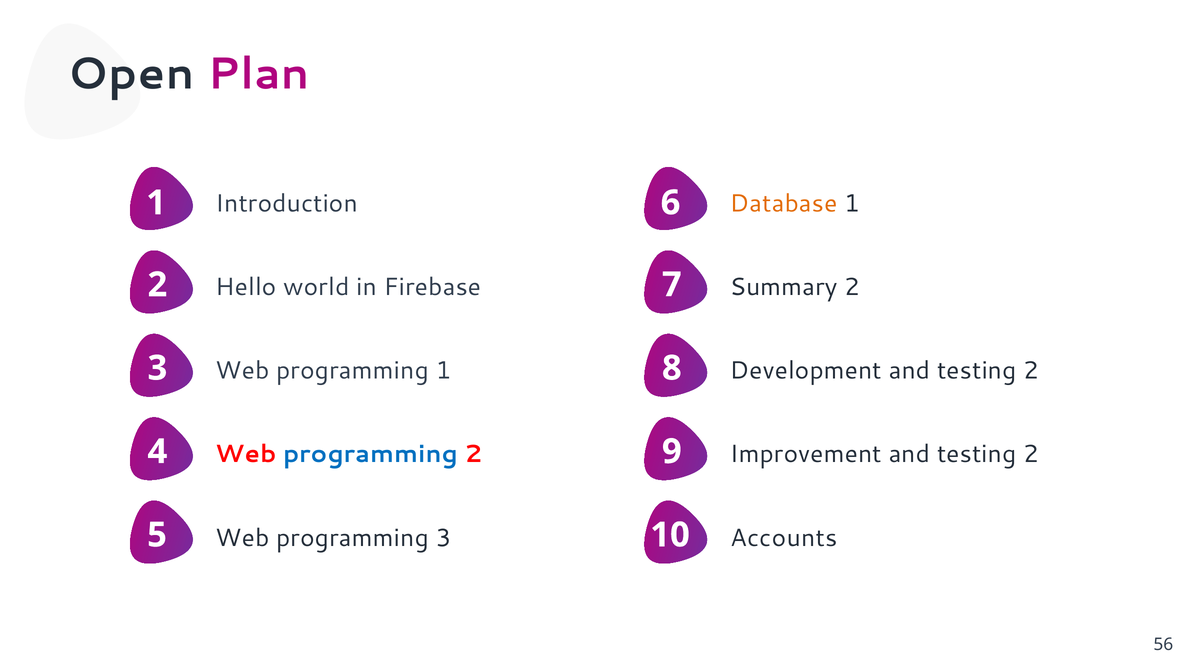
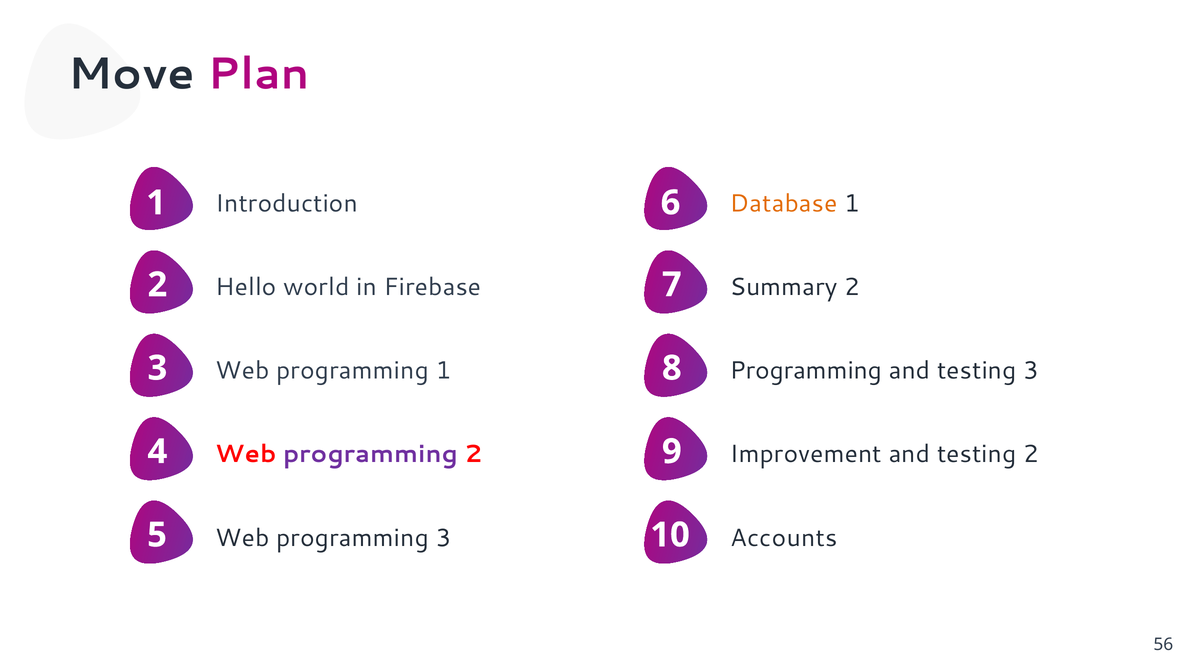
Open: Open -> Move (131, 74)
Development: Development -> Programming (806, 371)
2: 2 -> 3 (1031, 371)
programming colour: blue -> purple (371, 454)
